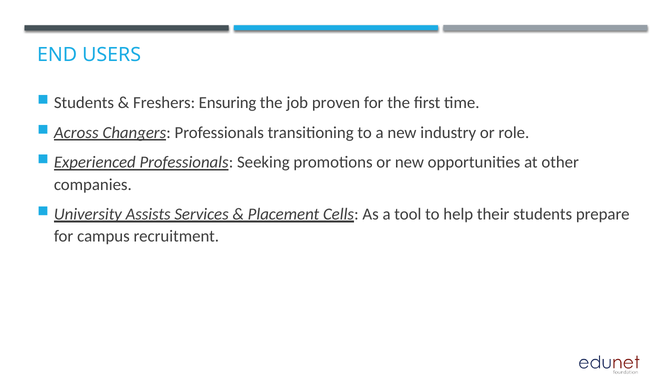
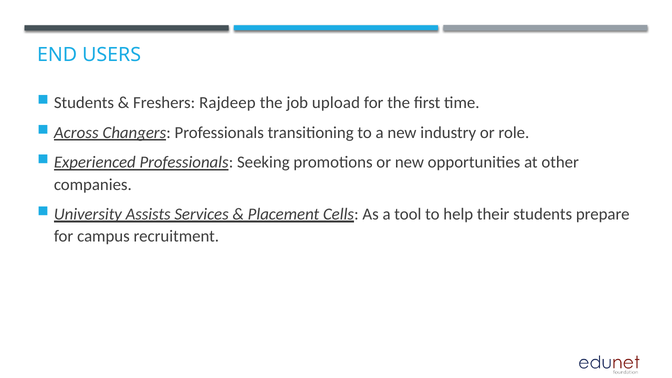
Ensuring: Ensuring -> Rajdeep (227, 103)
proven: proven -> upload (336, 103)
